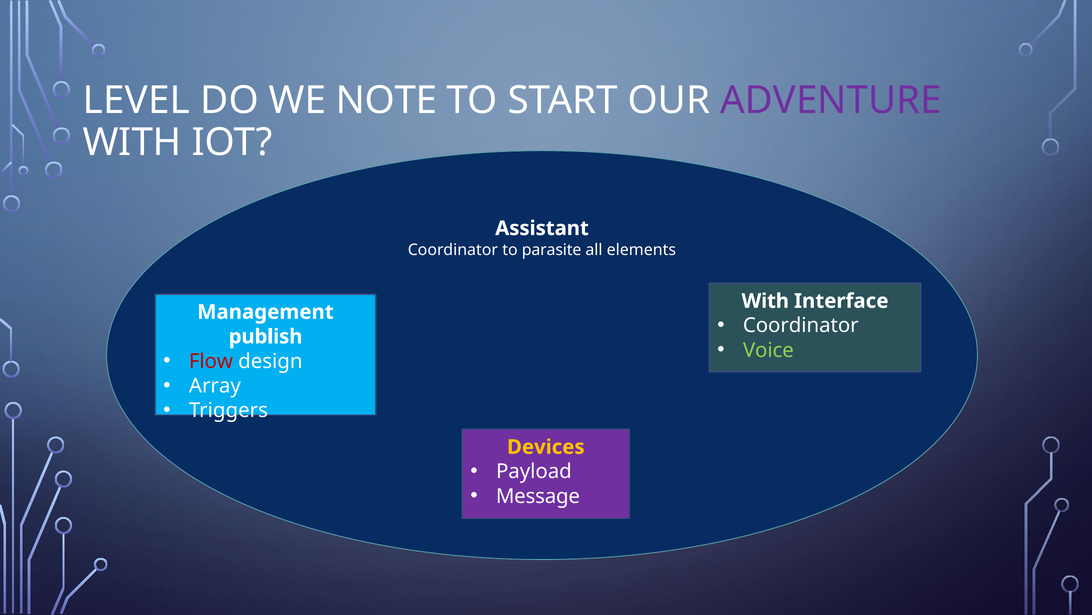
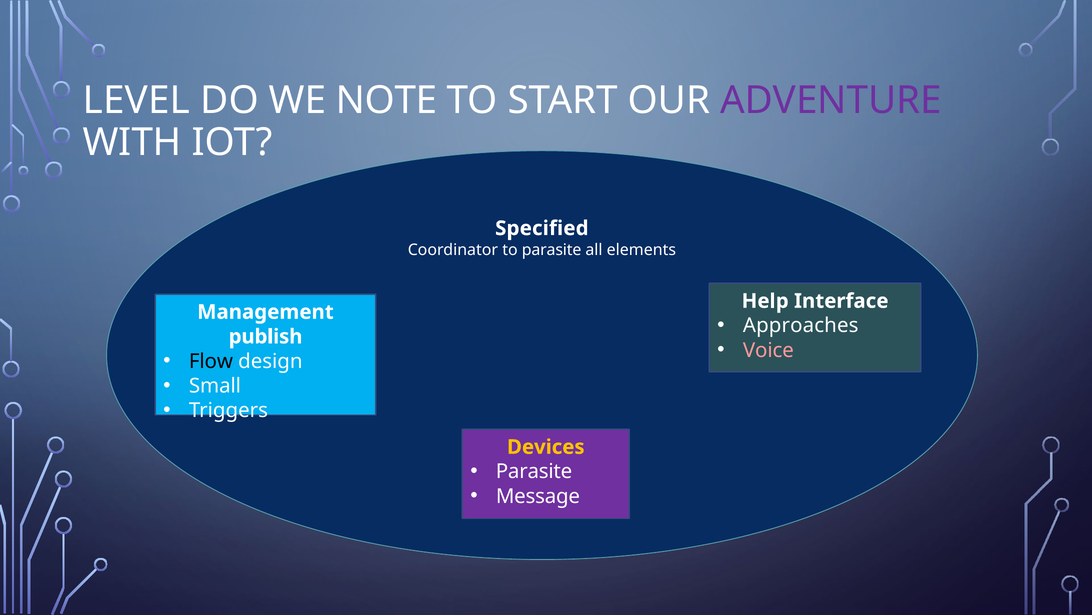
Assistant: Assistant -> Specified (542, 228)
With: With -> Help (765, 301)
Coordinator: Coordinator -> Approaches (801, 325)
Voice colour: light green -> pink (768, 350)
Flow colour: red -> black (211, 361)
Array: Array -> Small (215, 385)
Payload: Payload -> Parasite (534, 471)
